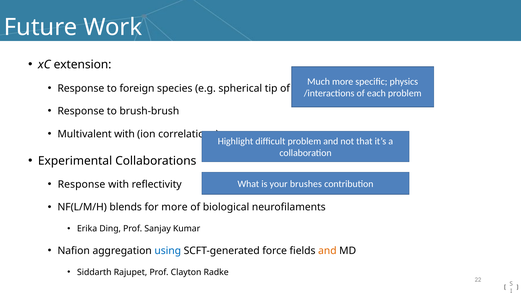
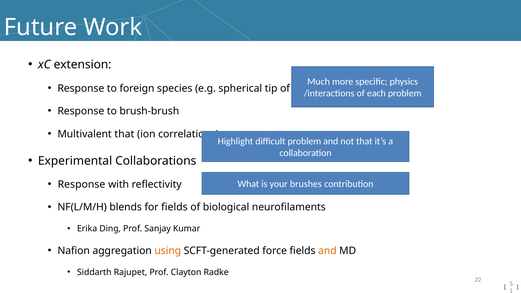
Multivalent with: with -> that (124, 134)
for more: more -> fields (174, 207)
using colour: blue -> orange (168, 251)
